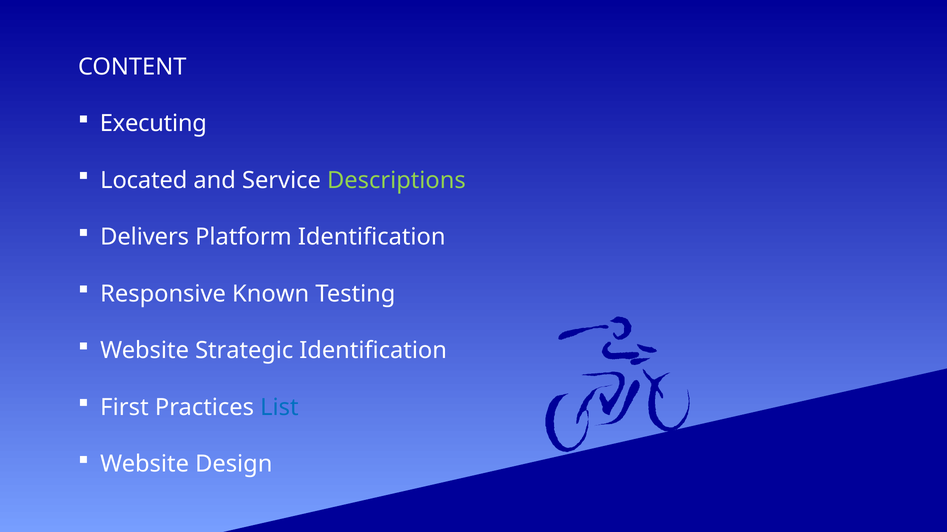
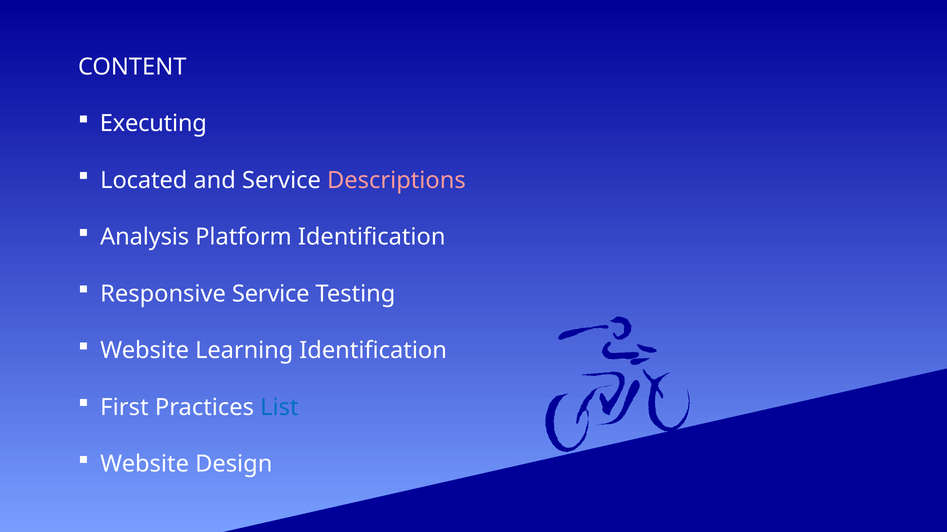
Descriptions colour: light green -> pink (396, 181)
Delivers: Delivers -> Analysis (145, 237)
Responsive Known: Known -> Service (271, 294)
Strategic: Strategic -> Learning (244, 351)
